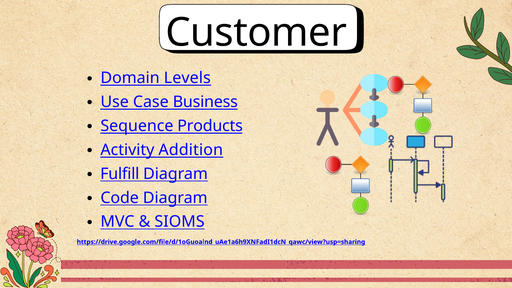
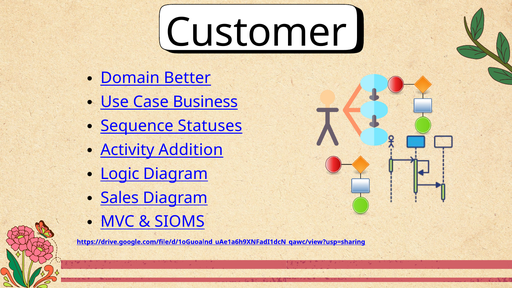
Levels: Levels -> Better (187, 78)
Products: Products -> Statuses (210, 126)
Fulfill: Fulfill -> Logic (120, 174)
Code: Code -> Sales (120, 198)
